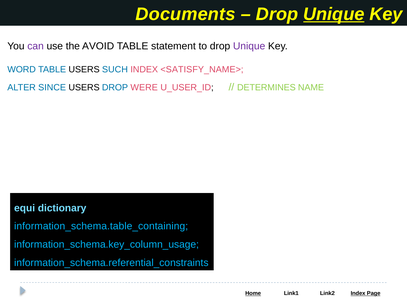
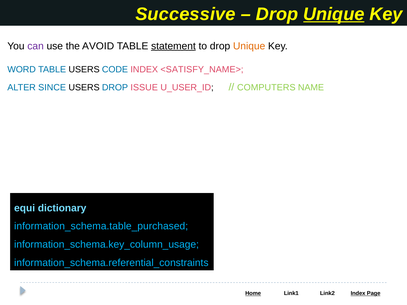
Documents: Documents -> Successive (186, 14)
statement underline: none -> present (173, 46)
Unique colour: purple -> orange (249, 46)
SUCH: SUCH -> CODE (115, 69)
WERE: WERE -> ISSUE (144, 88)
DETERMINES: DETERMINES -> COMPUTERS (266, 88)
information_schema.table_containing: information_schema.table_containing -> information_schema.table_purchased (101, 226)
